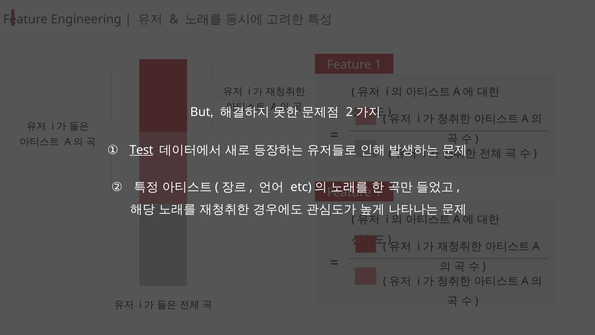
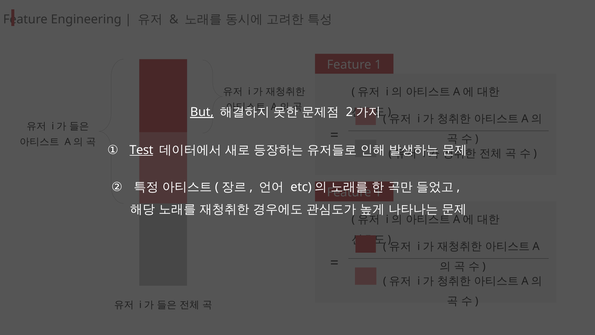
But underline: none -> present (202, 112)
